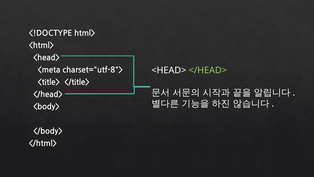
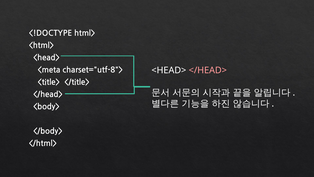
</HEAD> colour: light green -> pink (208, 70)
